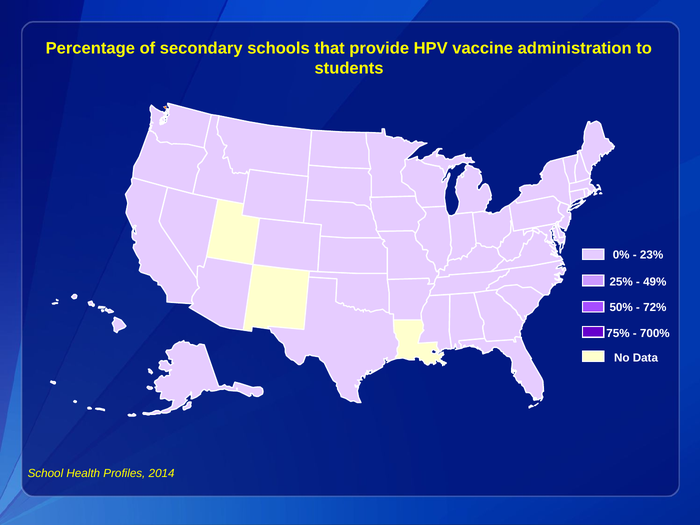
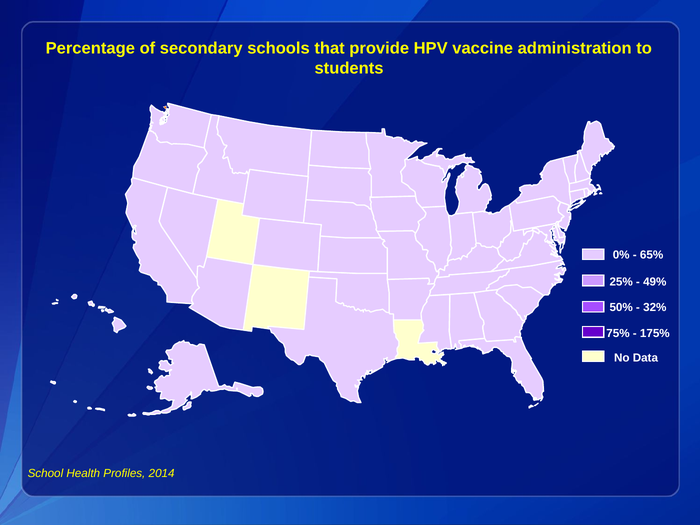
23%: 23% -> 65% (652, 255)
72%: 72% -> 32% (655, 307)
700%: 700% -> 175% (655, 334)
